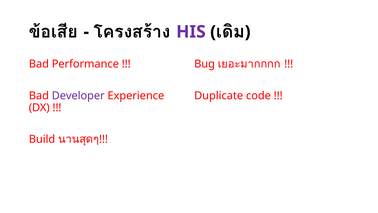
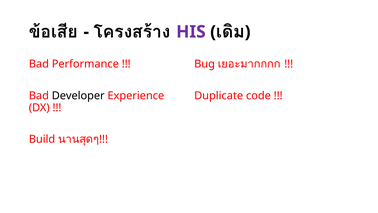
Developer colour: purple -> black (78, 96)
